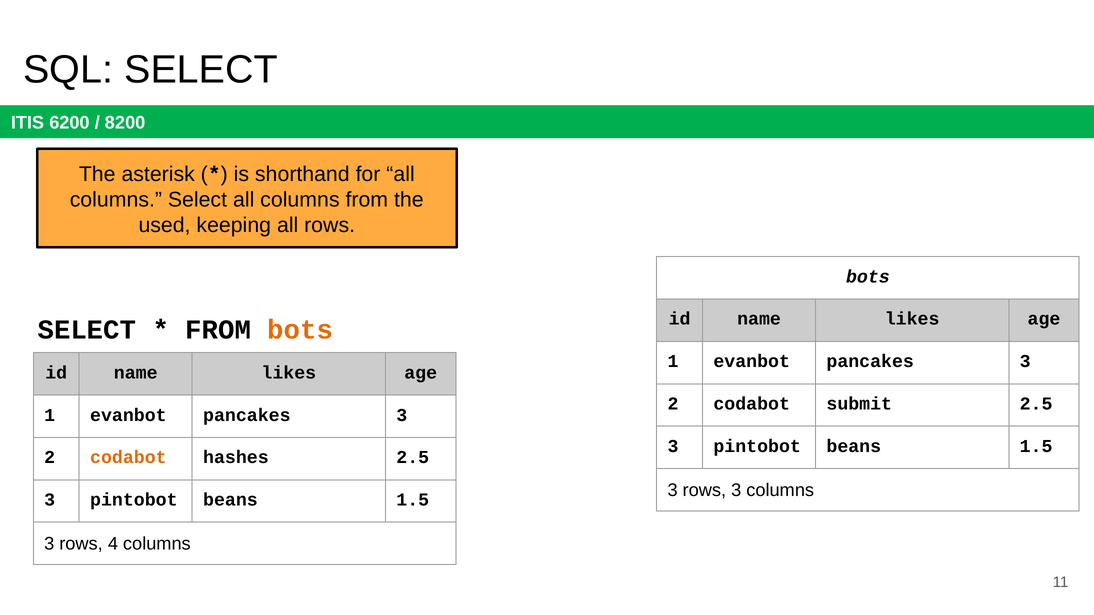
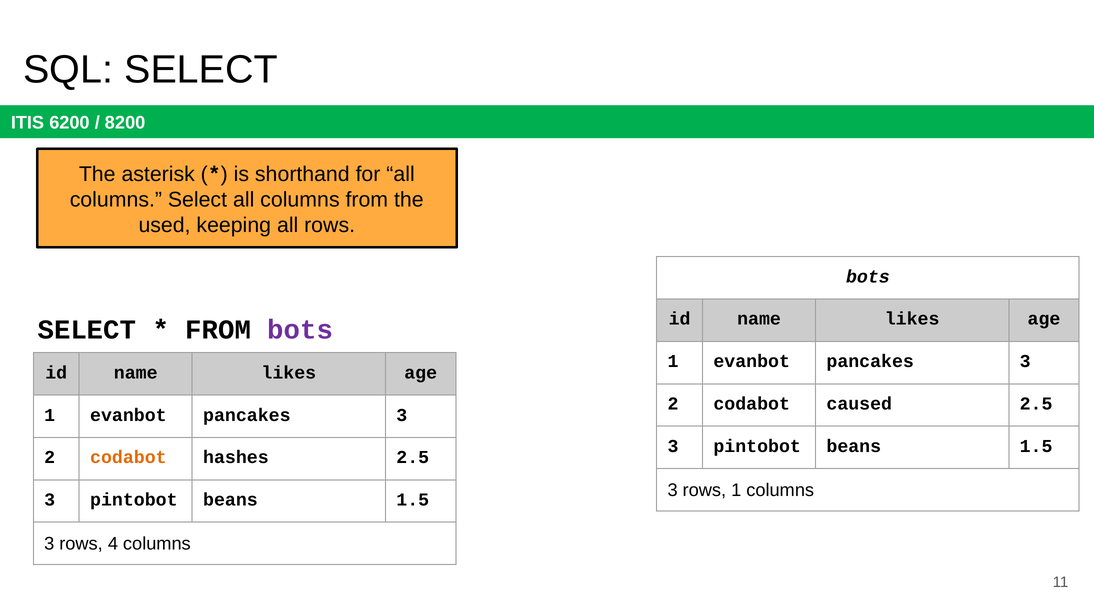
bots colour: orange -> purple (300, 330)
submit: submit -> caused (859, 404)
rows 3: 3 -> 1 (736, 490)
